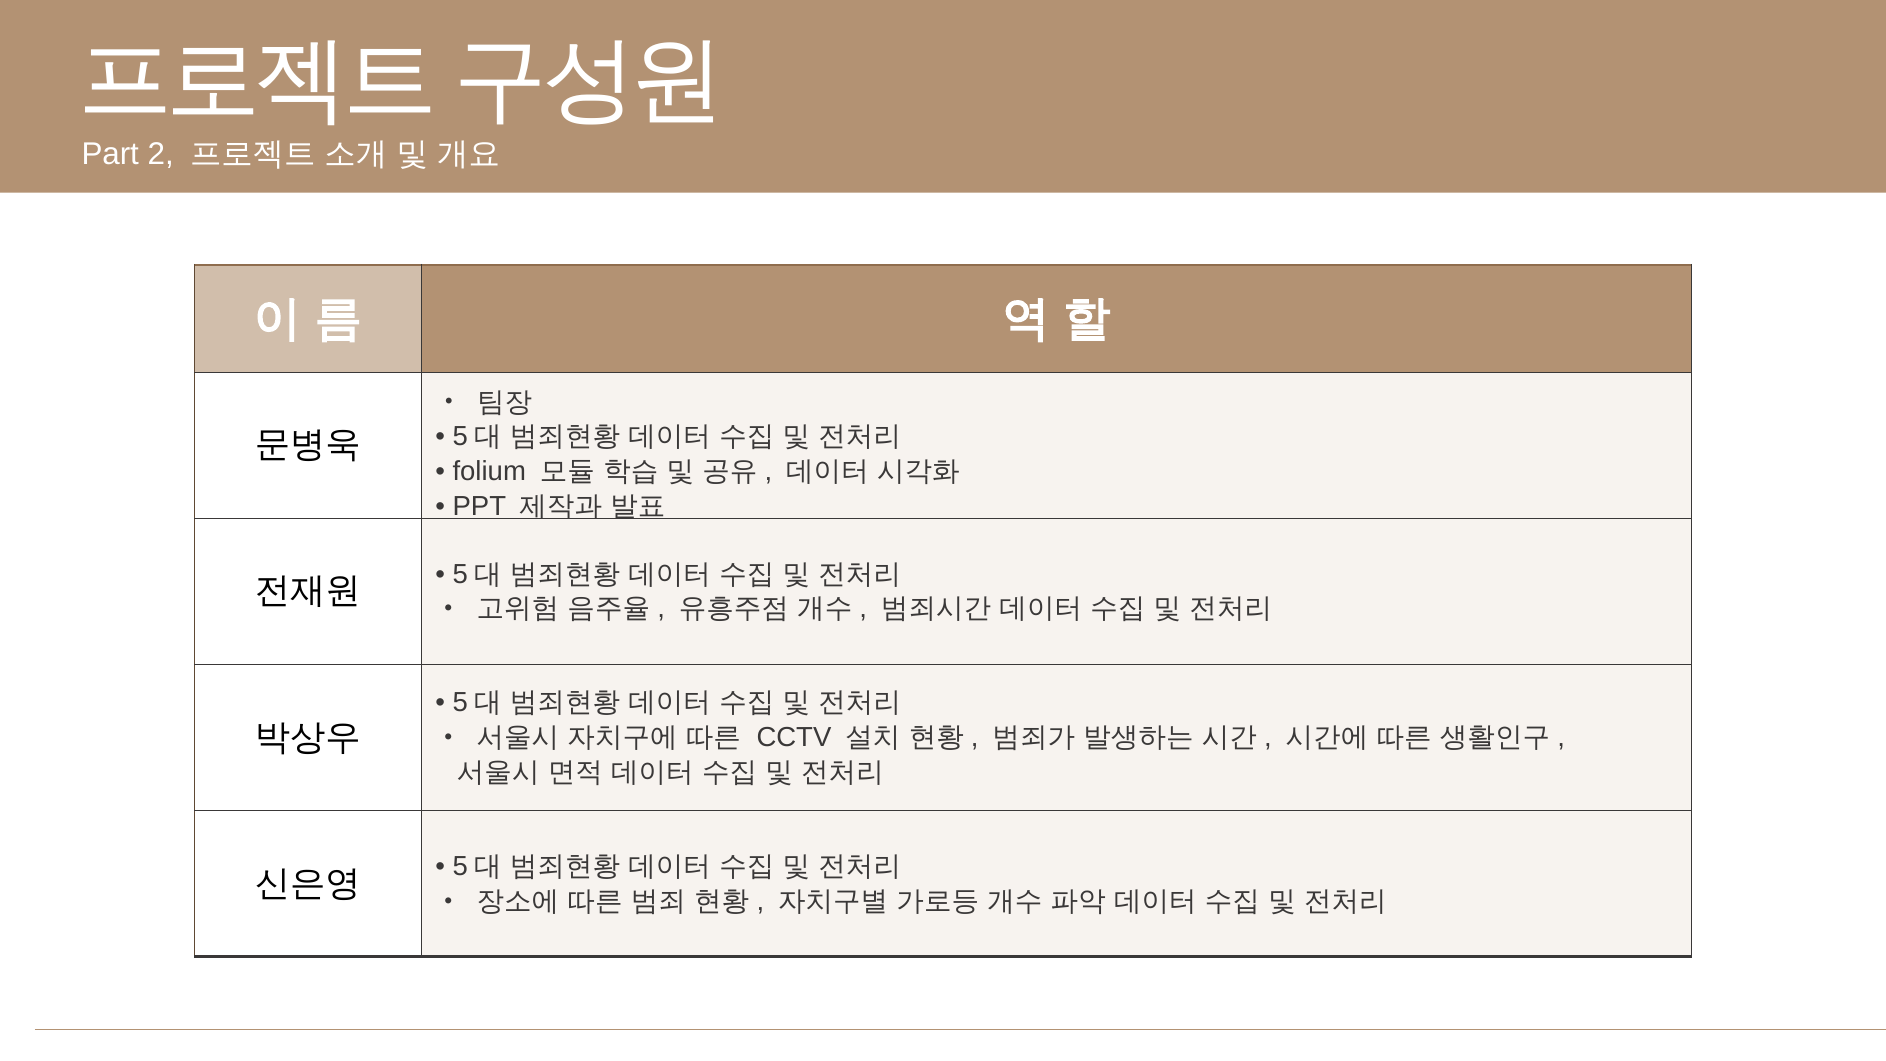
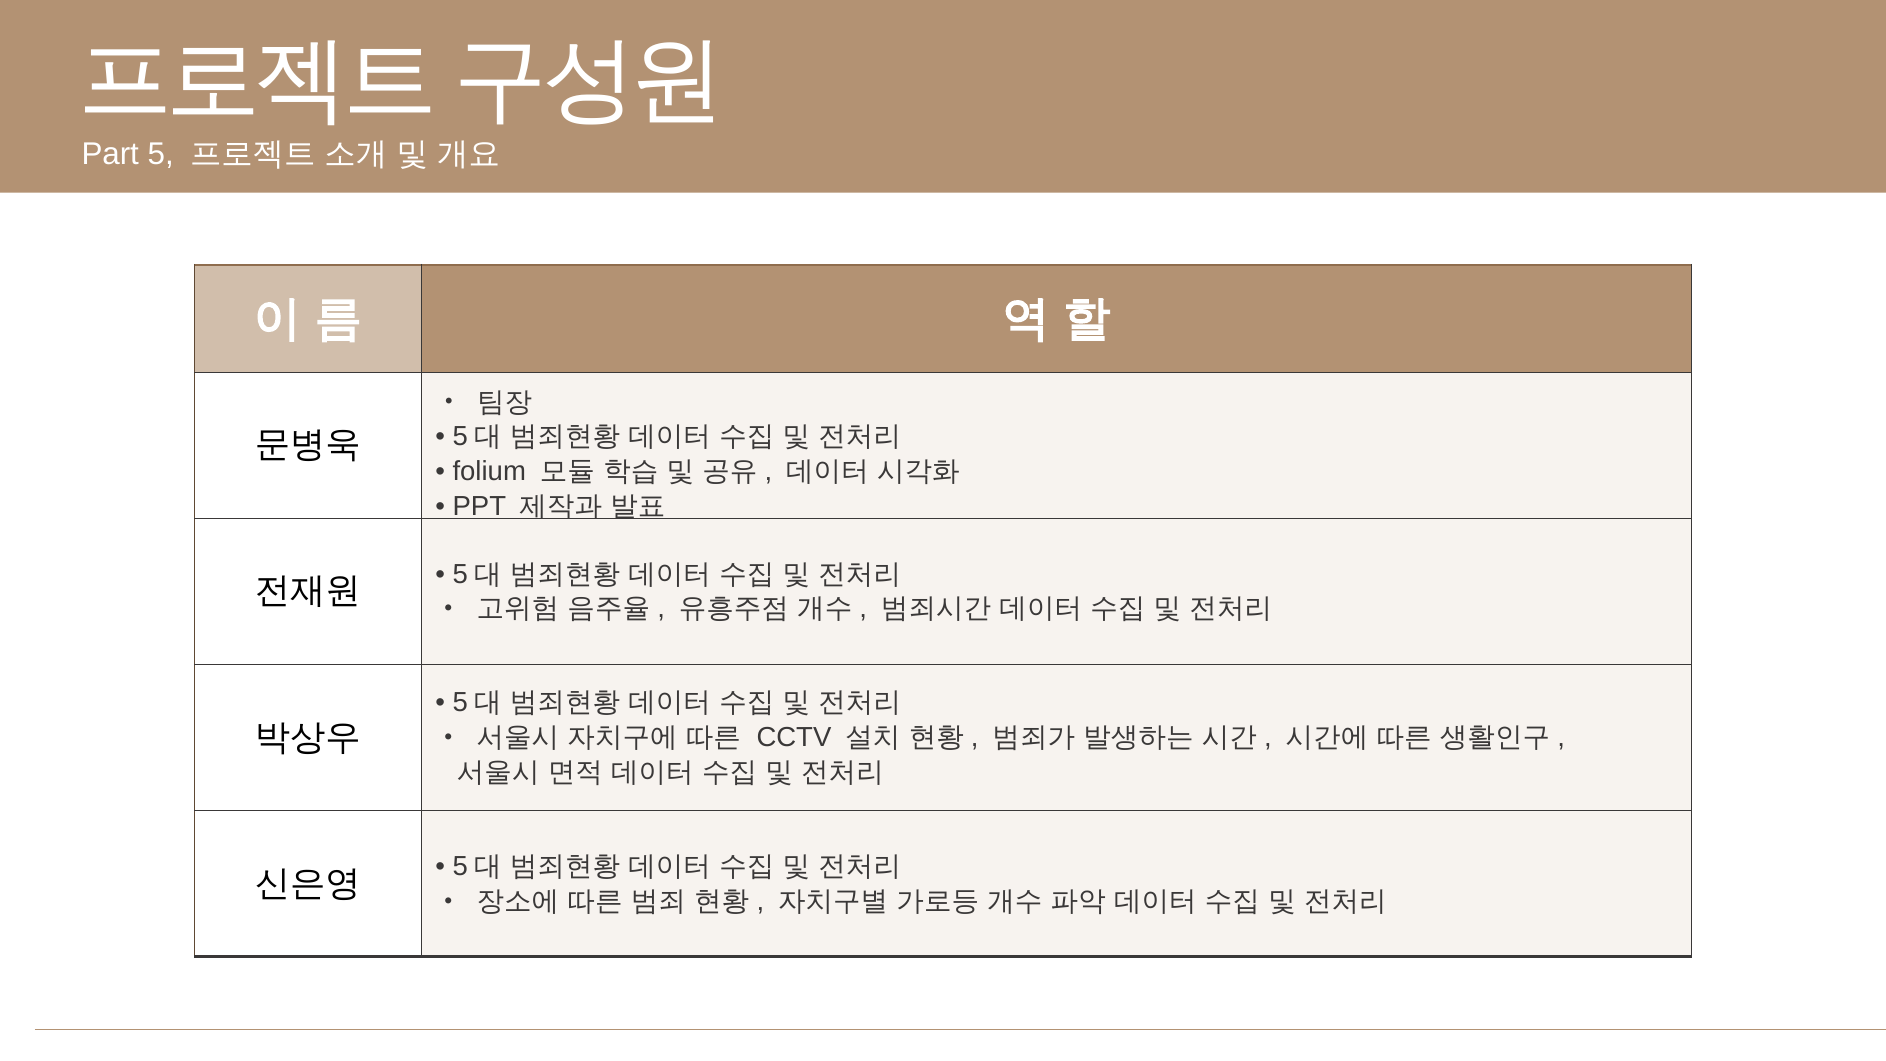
2: 2 -> 5 (161, 154)
